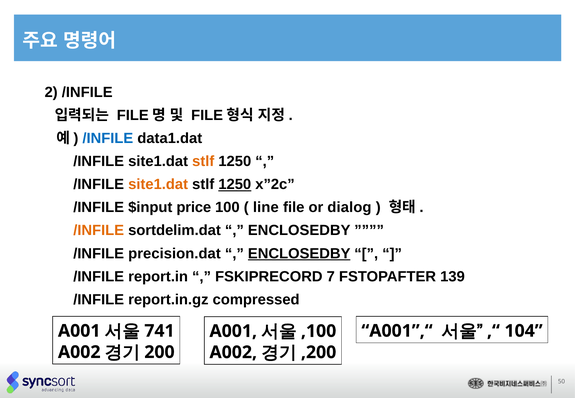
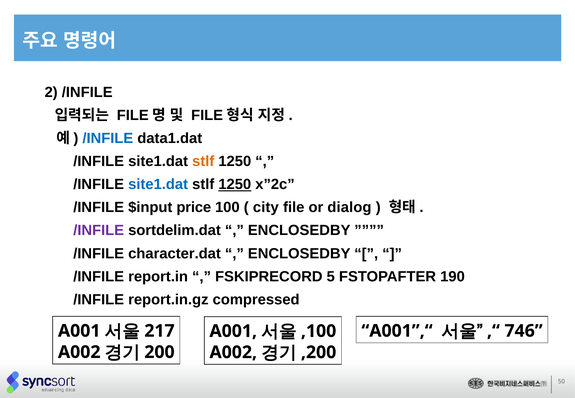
site1.dat colour: orange -> blue (158, 184)
line: line -> city (266, 207)
/INFILE colour: orange -> purple (99, 231)
precision.dat: precision.dat -> character.dat (175, 254)
ENCLOSEDBY underline: present -> none (299, 254)
7: 7 -> 5 (331, 277)
139: 139 -> 190 (452, 277)
741: 741 -> 217 (159, 331)
104: 104 -> 746 (524, 331)
